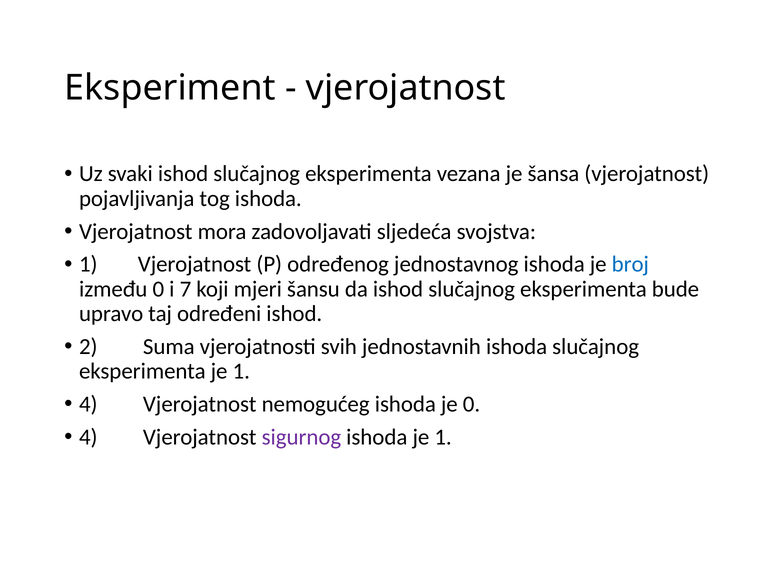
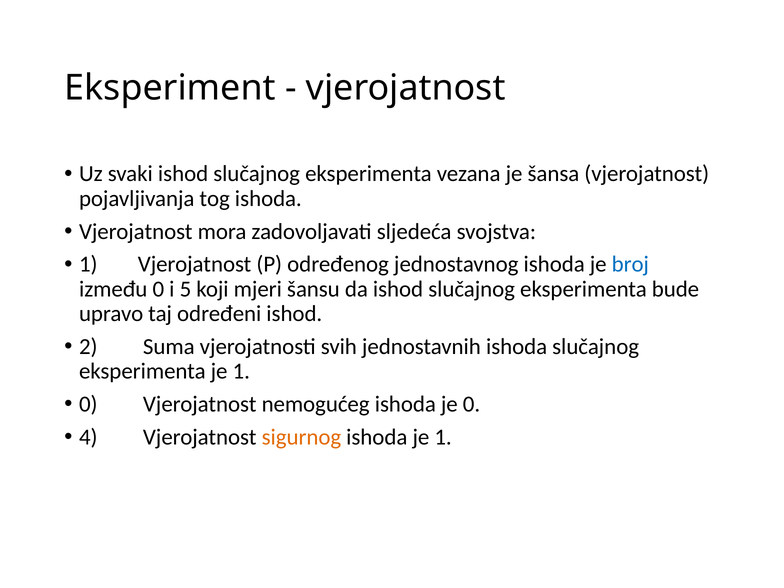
7: 7 -> 5 (185, 289)
4: 4 -> 0 (88, 404)
sigurnog colour: purple -> orange (301, 437)
